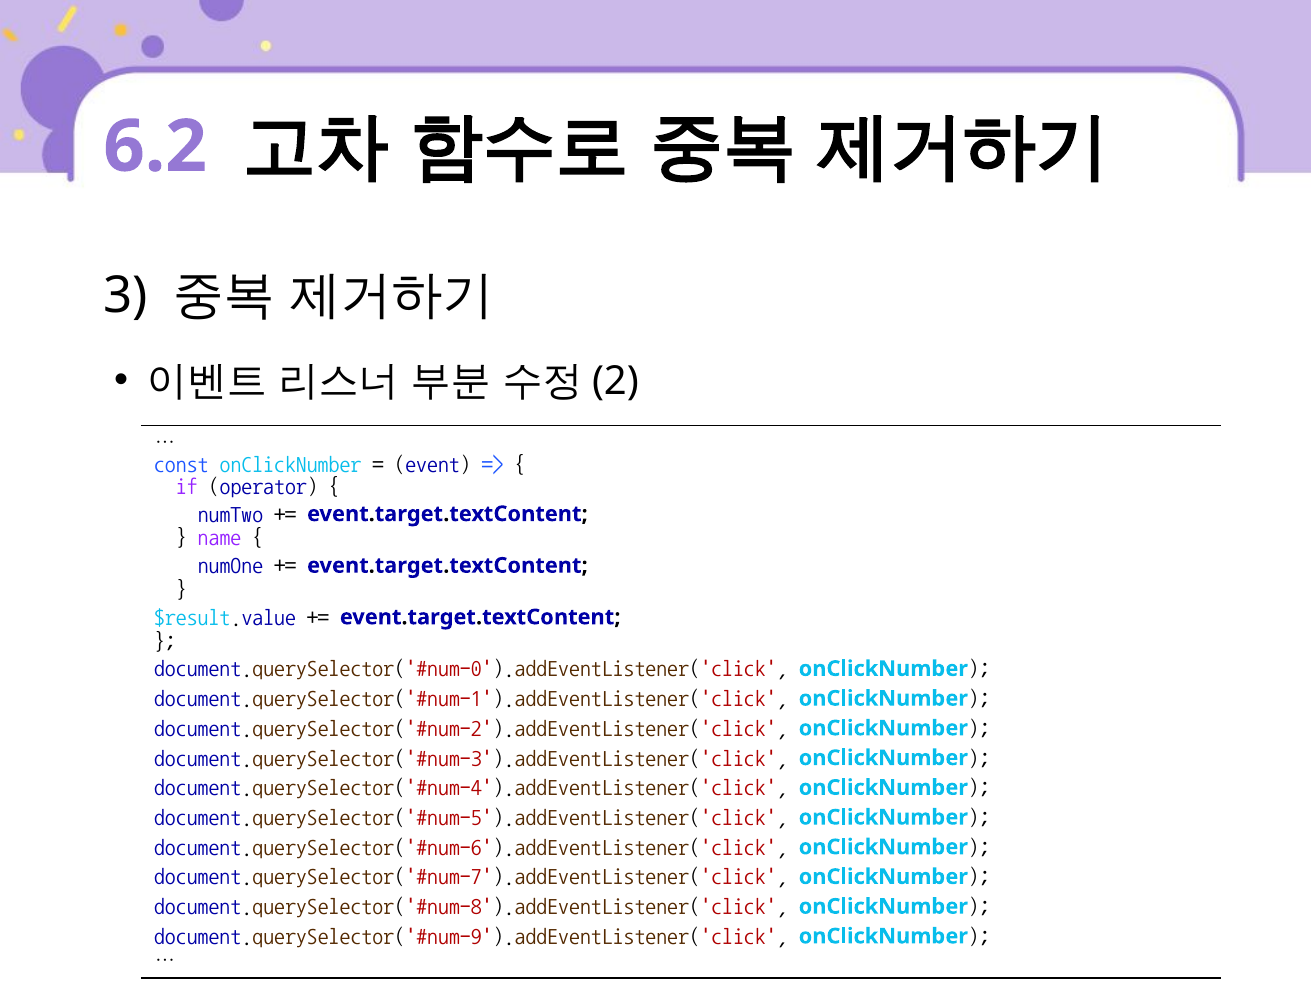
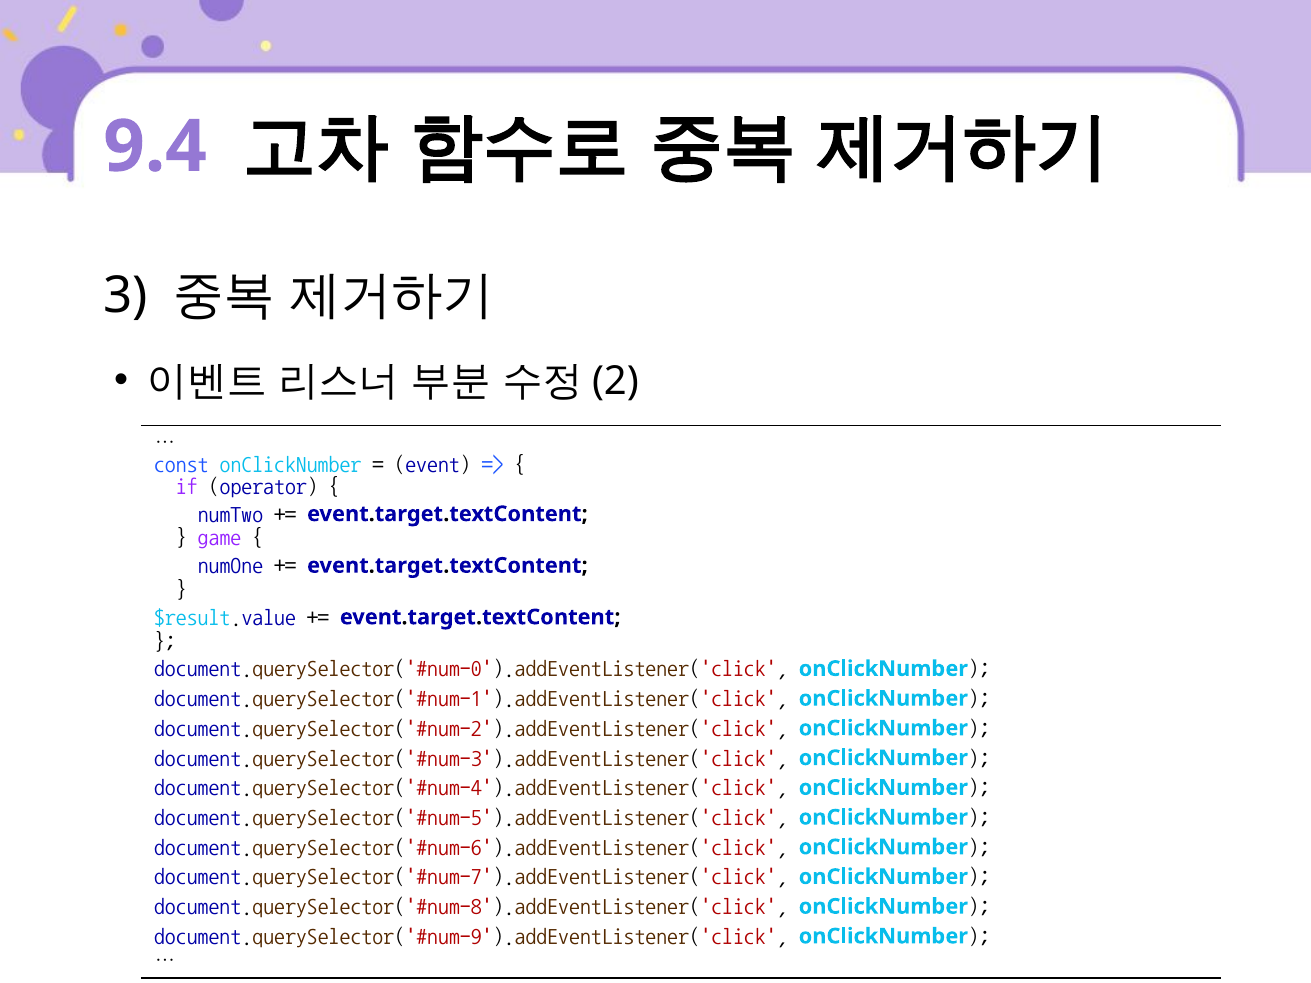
6.2: 6.2 -> 9.4 (155, 147)
name: name -> game (220, 538)
